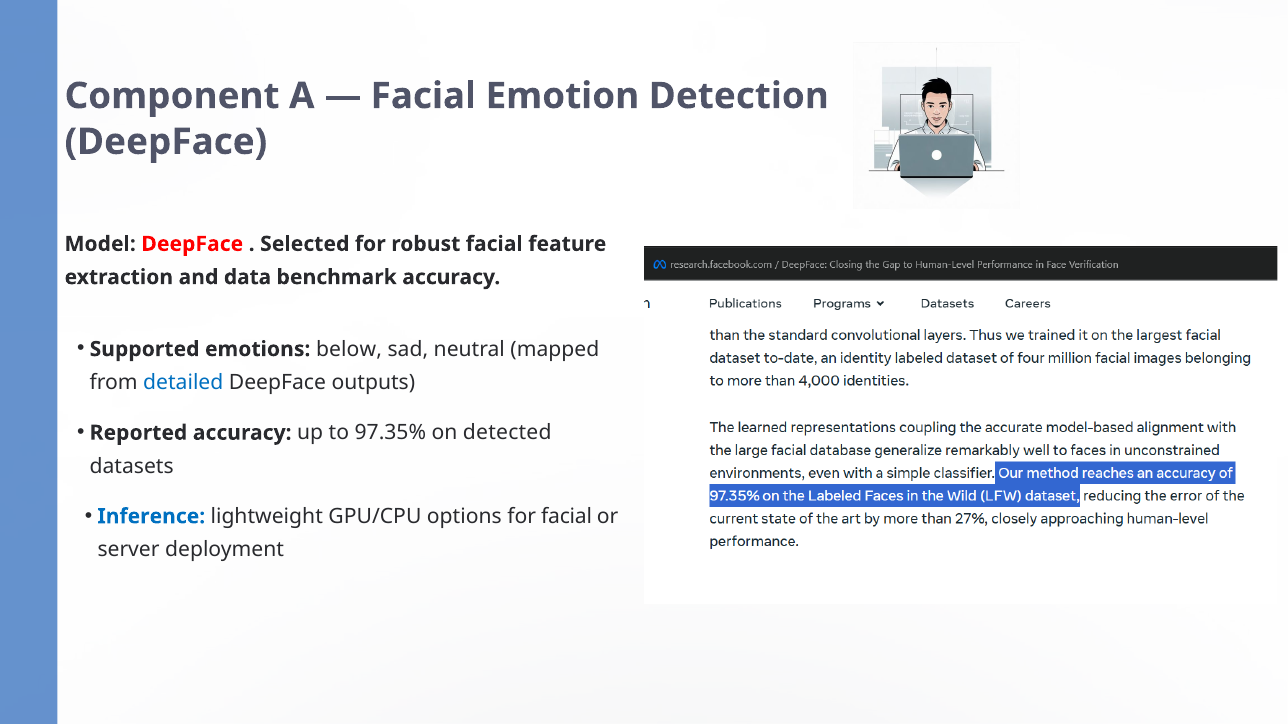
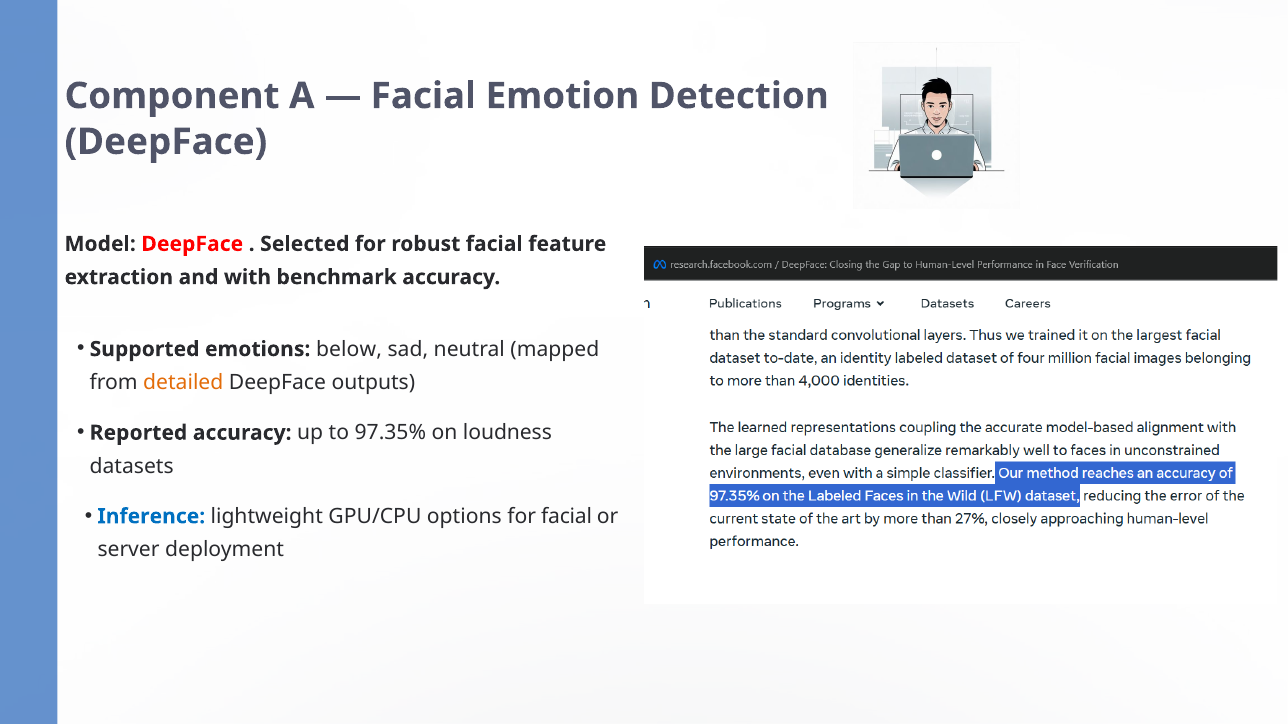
data: data -> with (247, 277)
detailed colour: blue -> orange (183, 383)
detected: detected -> loudness (507, 433)
